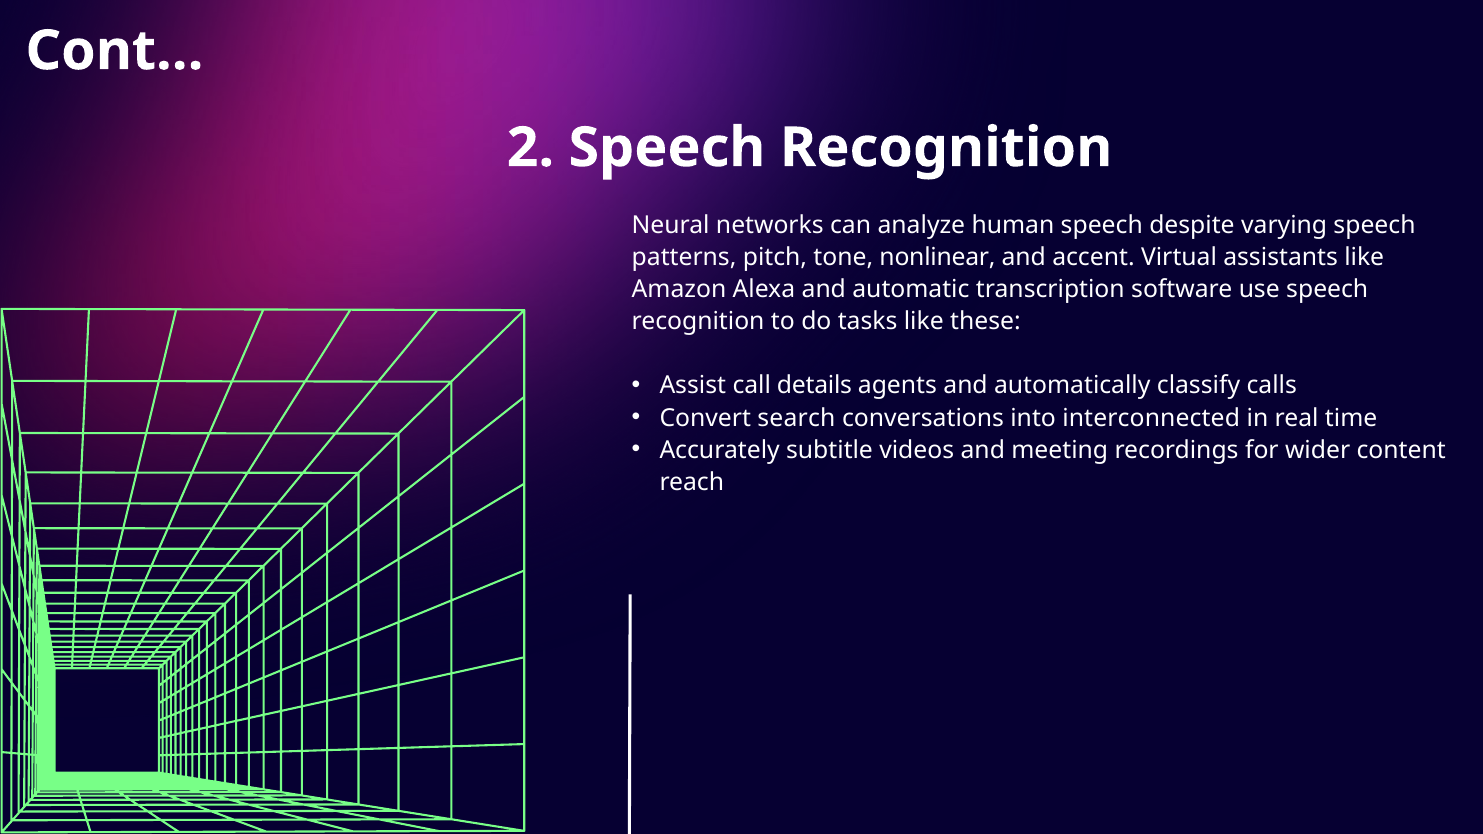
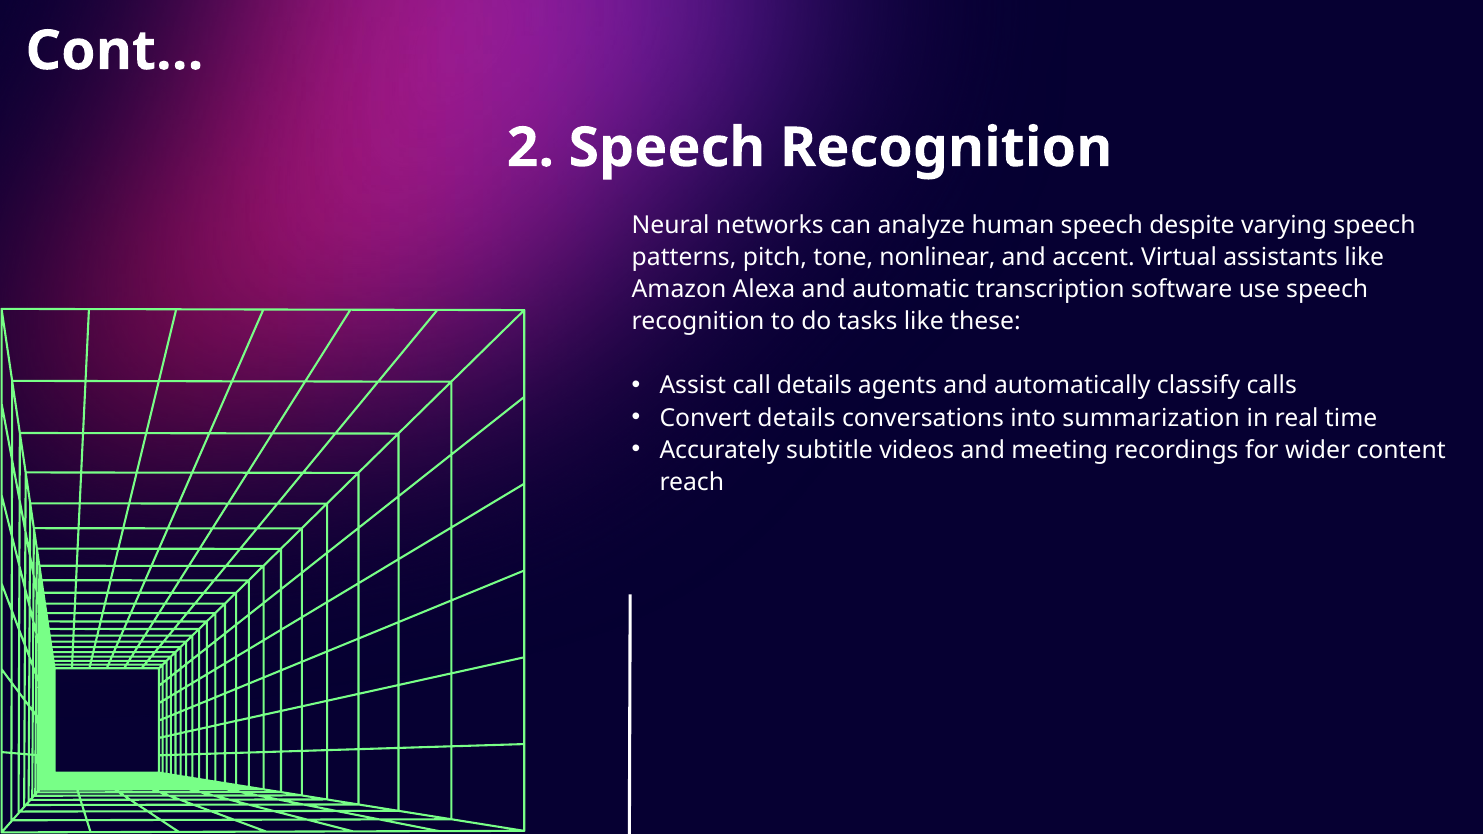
Convert search: search -> details (796, 418)
interconnected: interconnected -> summarization (1151, 418)
